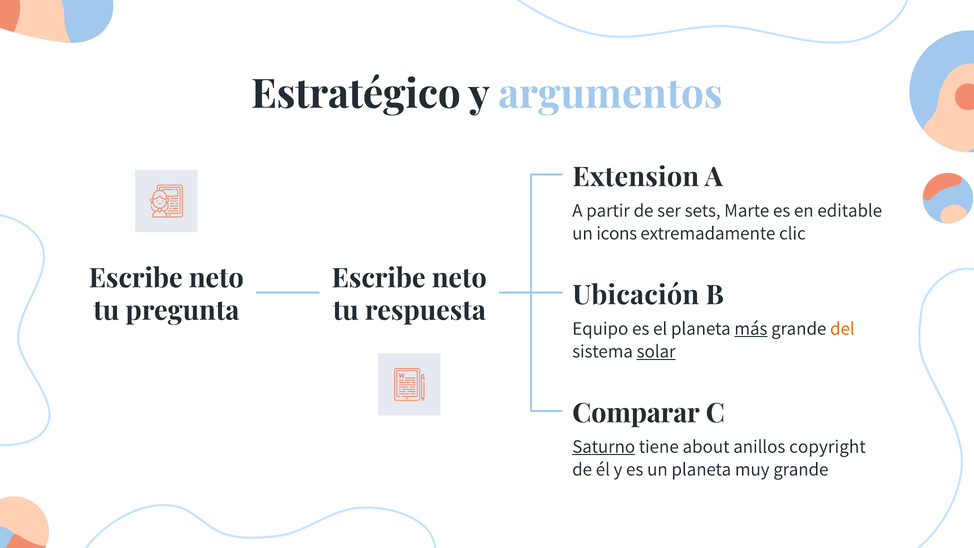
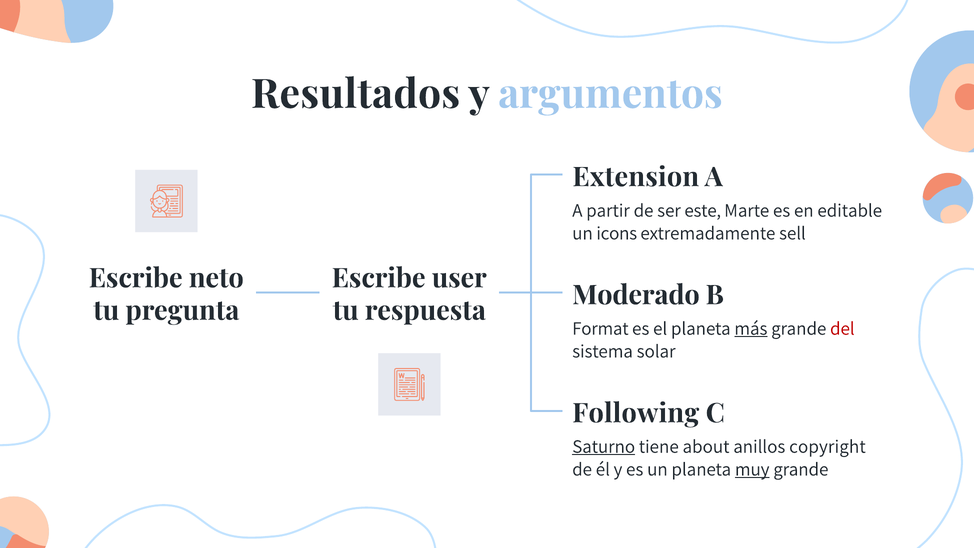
Estratégico: Estratégico -> Resultados (356, 94)
sets: sets -> este (703, 210)
clic: clic -> sell (792, 233)
neto: neto -> user (459, 278)
Ubicación: Ubicación -> Moderado (636, 295)
Equipo: Equipo -> Format (600, 328)
del colour: orange -> red (842, 328)
solar underline: present -> none (656, 351)
Comparar: Comparar -> Following (636, 413)
muy underline: none -> present (752, 469)
